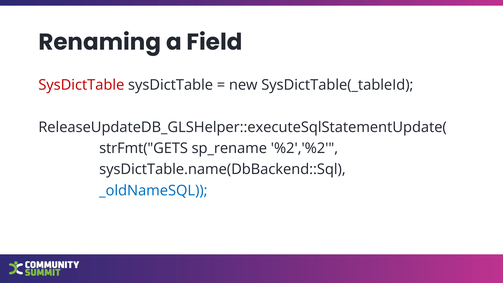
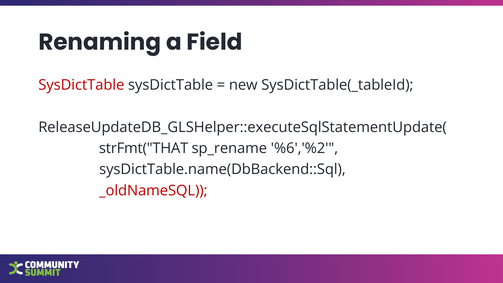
strFmt("GETS: strFmt("GETS -> strFmt("THAT (144, 148)
%2','%2: %2','%2 -> %6','%2 (304, 148)
_oldNameSQL colour: blue -> red (153, 190)
